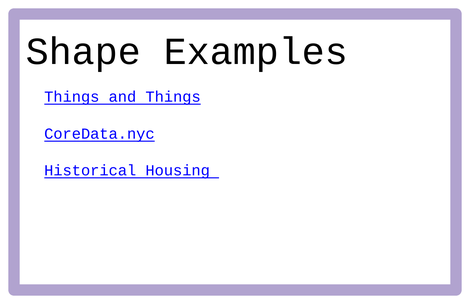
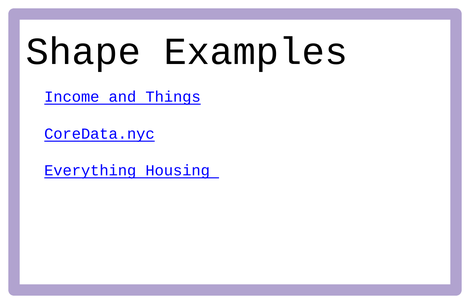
Things: Things -> Income (72, 97)
Historical: Historical -> Everything (90, 171)
